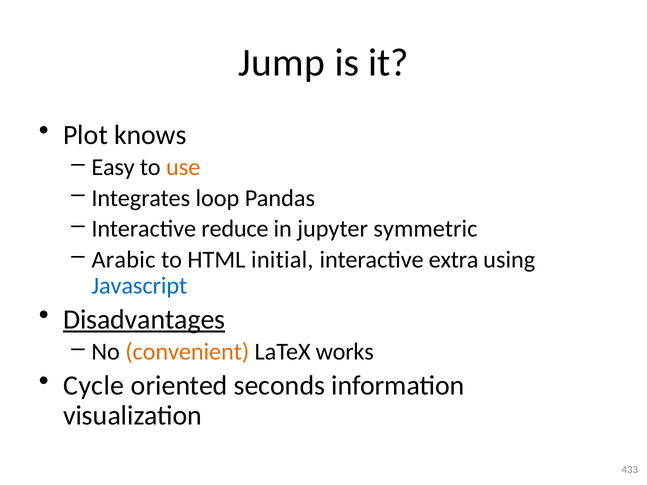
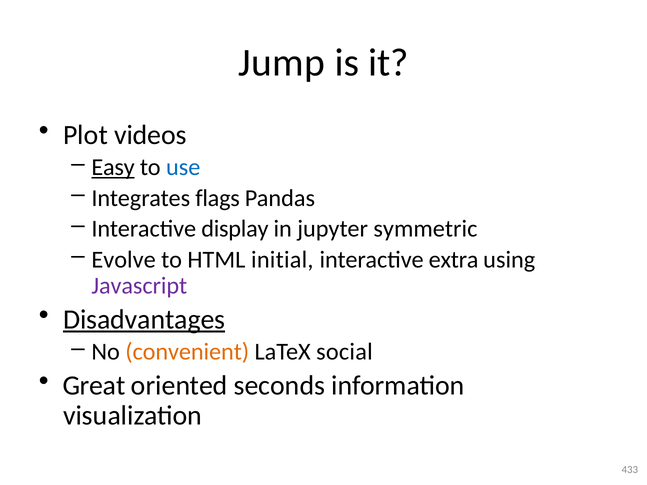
knows: knows -> videos (150, 135)
Easy underline: none -> present (113, 167)
use colour: orange -> blue (183, 167)
loop: loop -> flags (218, 198)
reduce: reduce -> display (235, 229)
Arabic: Arabic -> Evolve (124, 260)
Javascript colour: blue -> purple (139, 286)
works: works -> social (344, 352)
Cycle: Cycle -> Great (94, 386)
